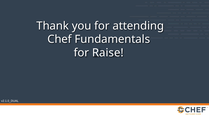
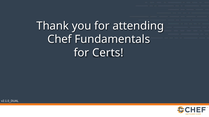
Raise: Raise -> Certs (108, 53)
